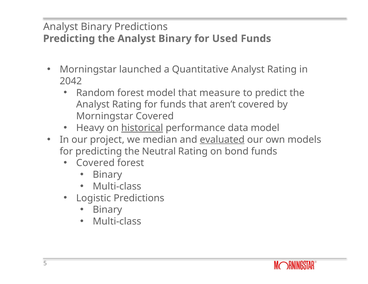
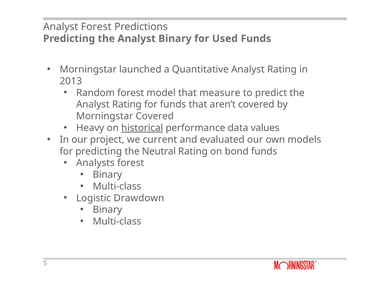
Binary: Binary -> Forest (96, 27)
2042: 2042 -> 2013 (71, 81)
data model: model -> values (265, 128)
median: median -> current (160, 140)
evaluated underline: present -> none (222, 140)
Covered: Covered -> Analysts (95, 163)
Logistic Predictions: Predictions -> Drawdown (139, 198)
